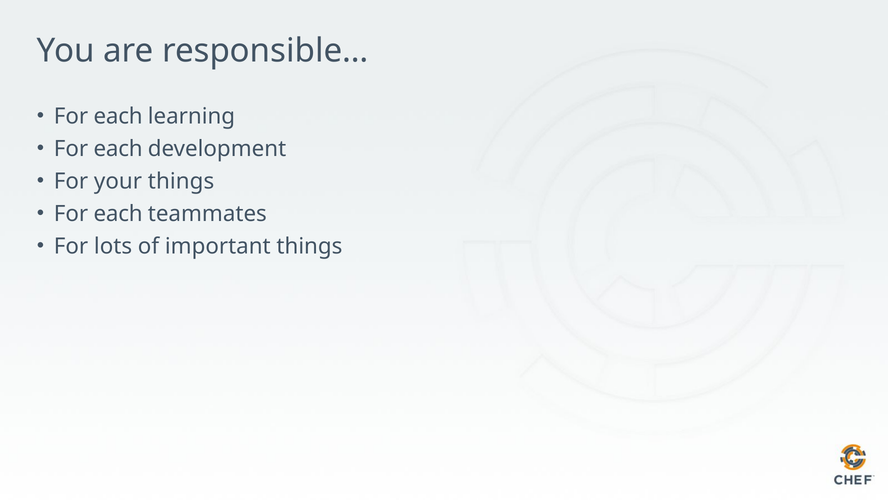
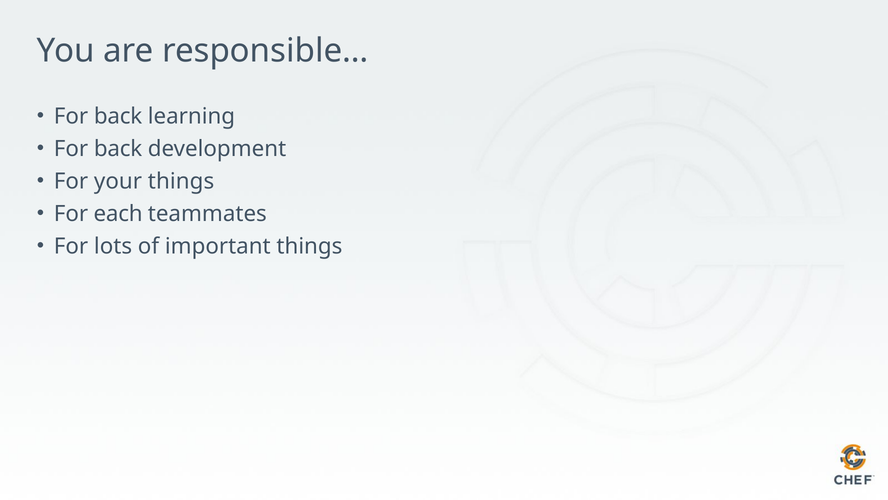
each: each -> back (118, 116)
each: each -> back (118, 149)
